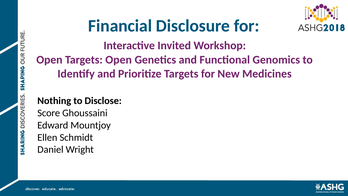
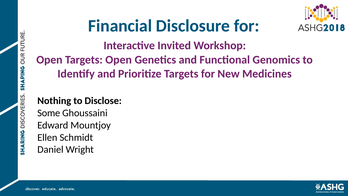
Score: Score -> Some (49, 113)
